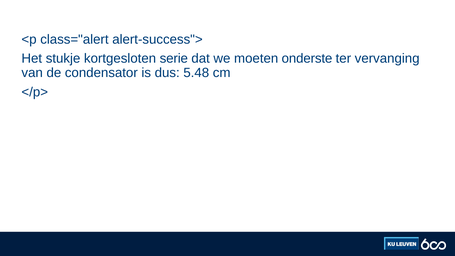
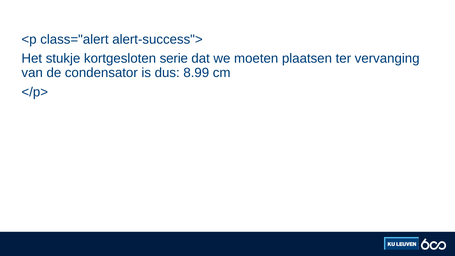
onderste: onderste -> plaatsen (307, 59)
5.48: 5.48 -> 8.99 (196, 73)
